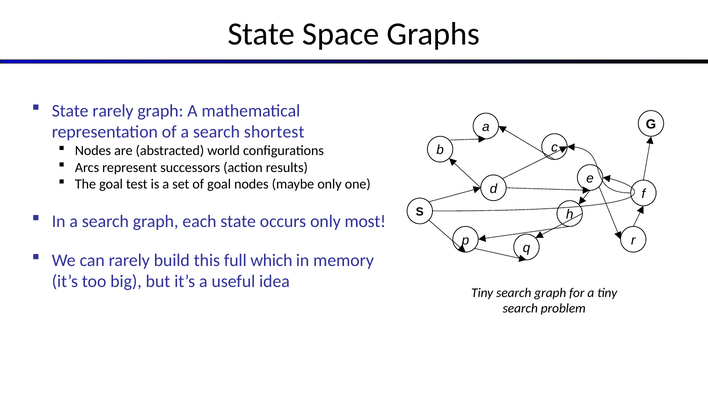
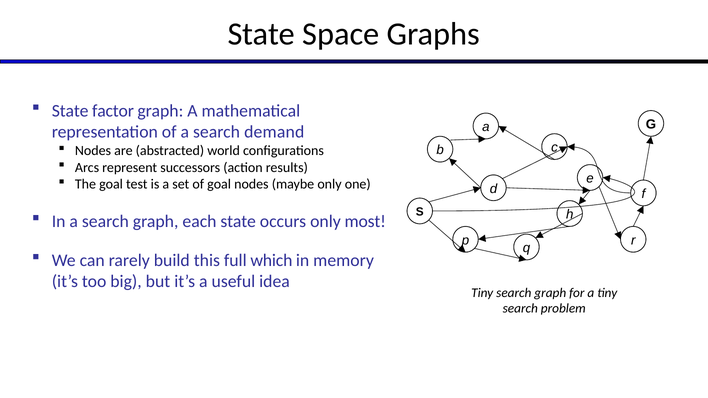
State rarely: rarely -> factor (113, 111)
shortest: shortest -> demand (274, 132)
